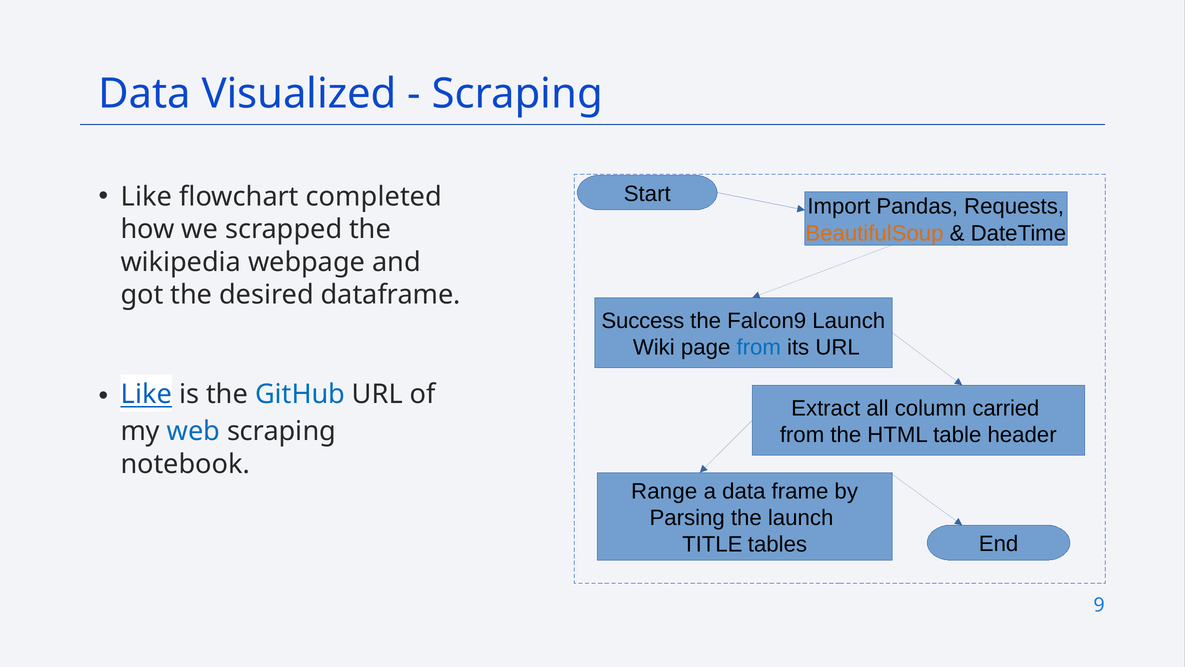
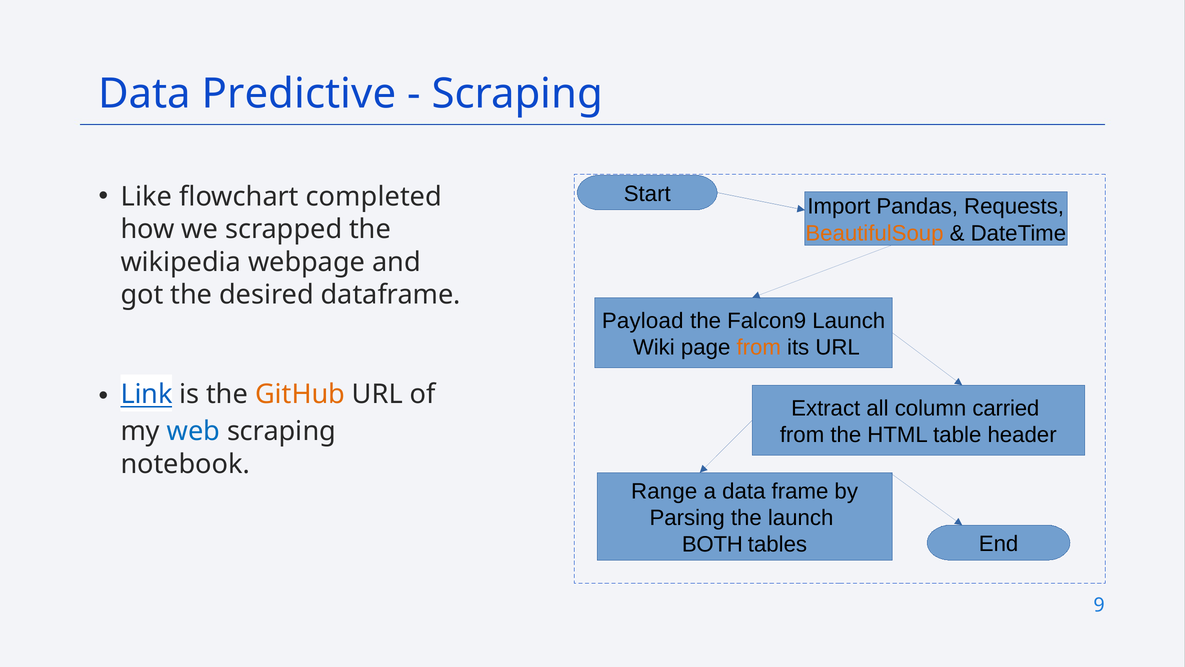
Visualized: Visualized -> Predictive (299, 94)
Success: Success -> Payload (643, 321)
from colour: blue -> orange (759, 347)
Like: Like -> Link (147, 394)
GitHub colour: blue -> orange (300, 394)
TITLE: TITLE -> BOTH (712, 544)
